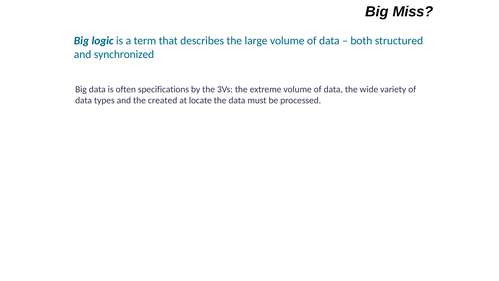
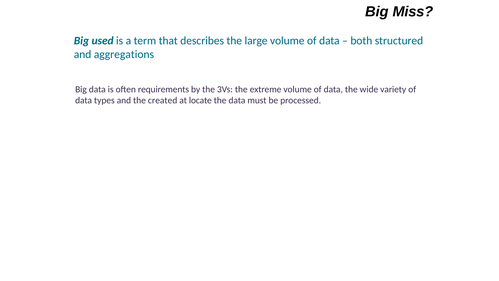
logic: logic -> used (103, 41)
synchronized: synchronized -> aggregations (124, 54)
specifications: specifications -> requirements (163, 89)
